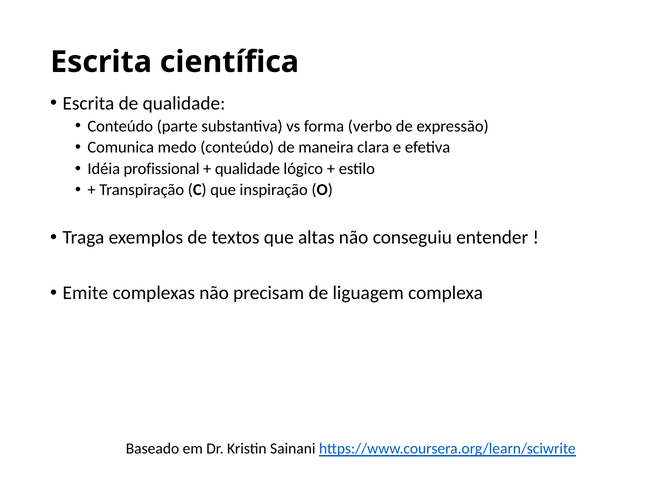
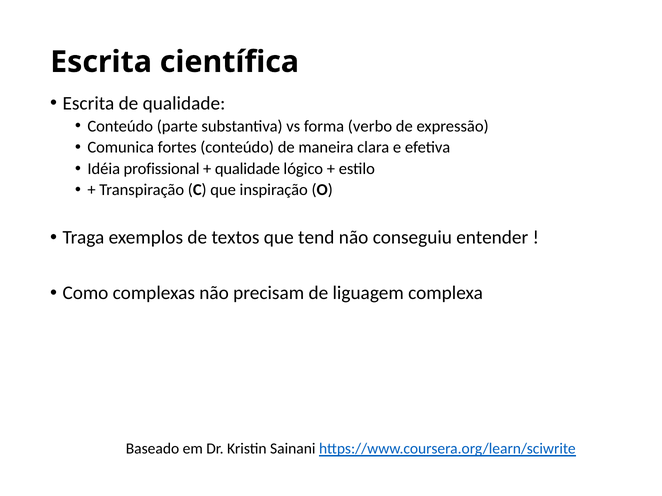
medo: medo -> fortes (177, 148)
altas: altas -> tend (316, 238)
Emite: Emite -> Como (85, 293)
